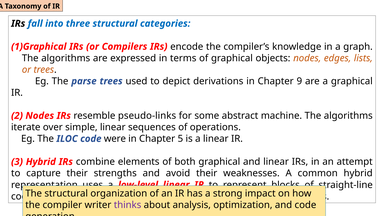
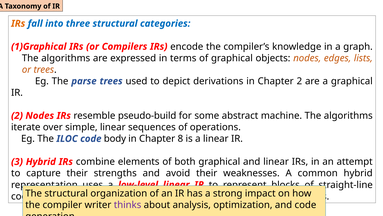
IRs colour: black -> orange (18, 23)
Chapter 9: 9 -> 2 (299, 81)
pseudo-links: pseudo-links -> pseudo-build (147, 115)
were: were -> body (115, 138)
5: 5 -> 8 (180, 138)
